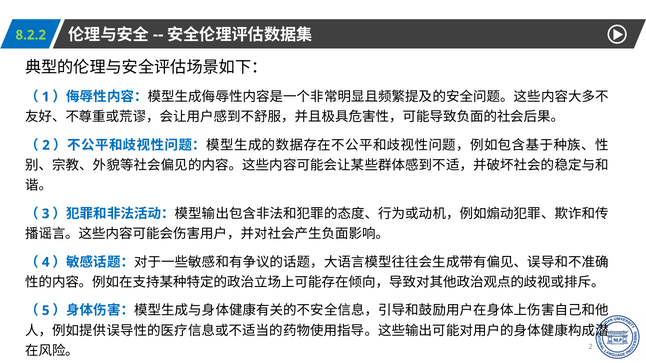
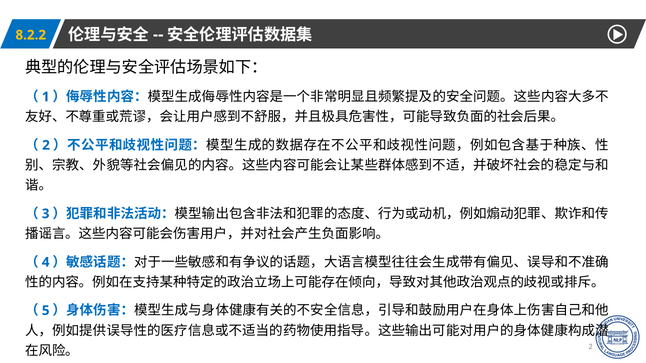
8.2.2 colour: light green -> yellow (31, 35)
